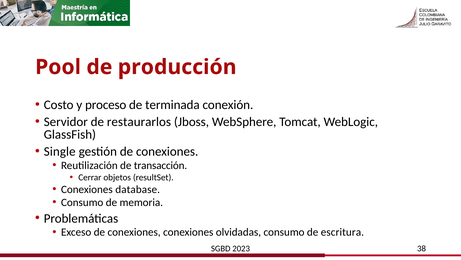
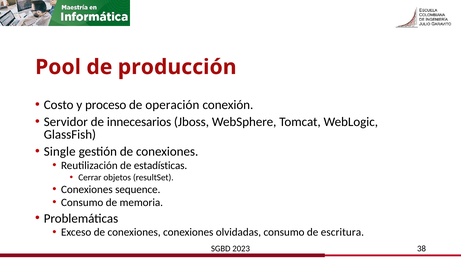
terminada: terminada -> operación (172, 105)
restaurarlos: restaurarlos -> innecesarios (139, 122)
transacción: transacción -> estadísticas (161, 165)
database: database -> sequence (138, 189)
